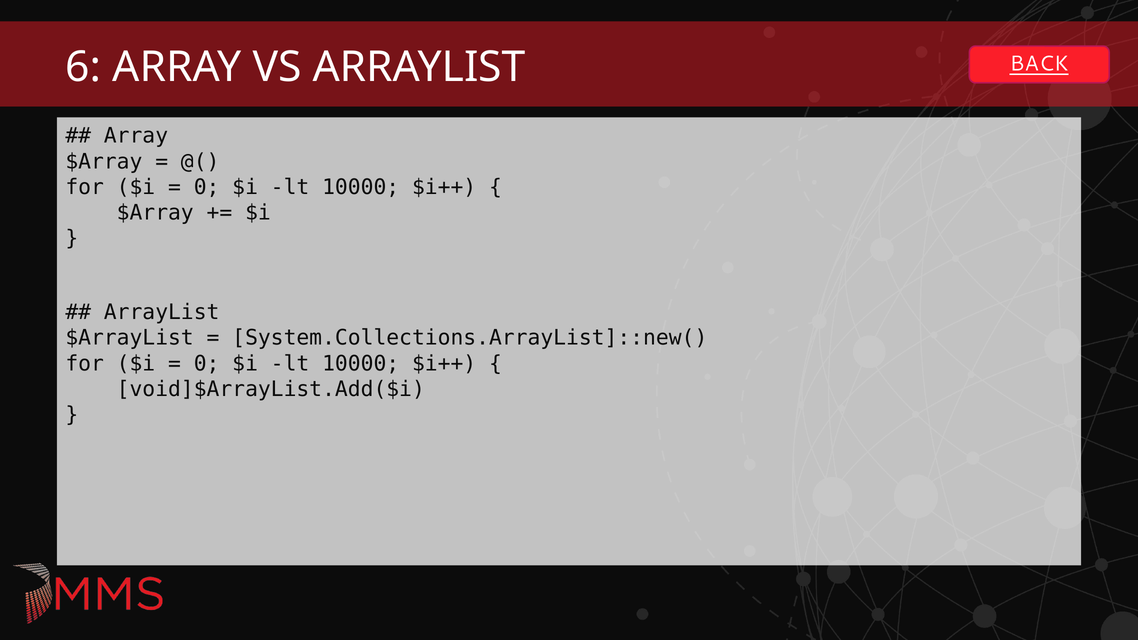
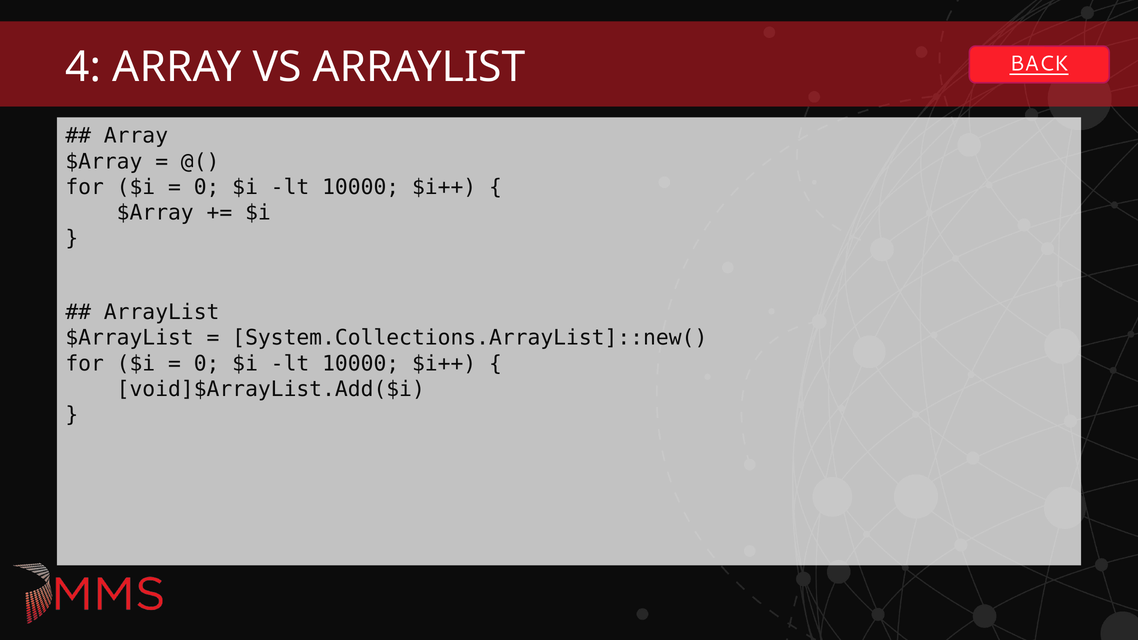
6: 6 -> 4 (83, 67)
